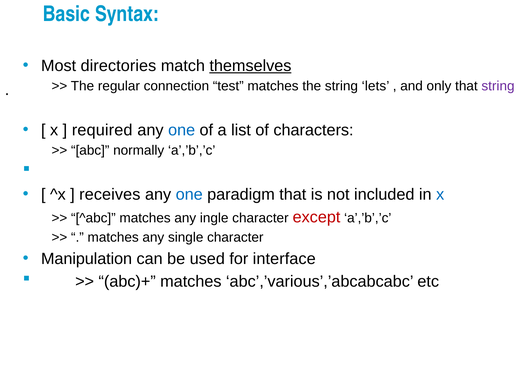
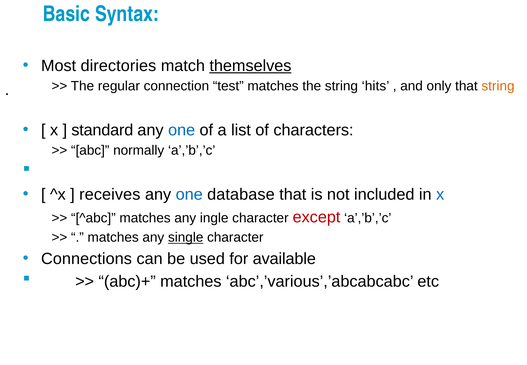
lets: lets -> hits (376, 86)
string colour: purple -> orange (498, 86)
required: required -> standard (102, 130)
paradigm: paradigm -> database (241, 194)
single underline: none -> present (186, 237)
Manipulation: Manipulation -> Connections (86, 259)
interface: interface -> available (284, 259)
